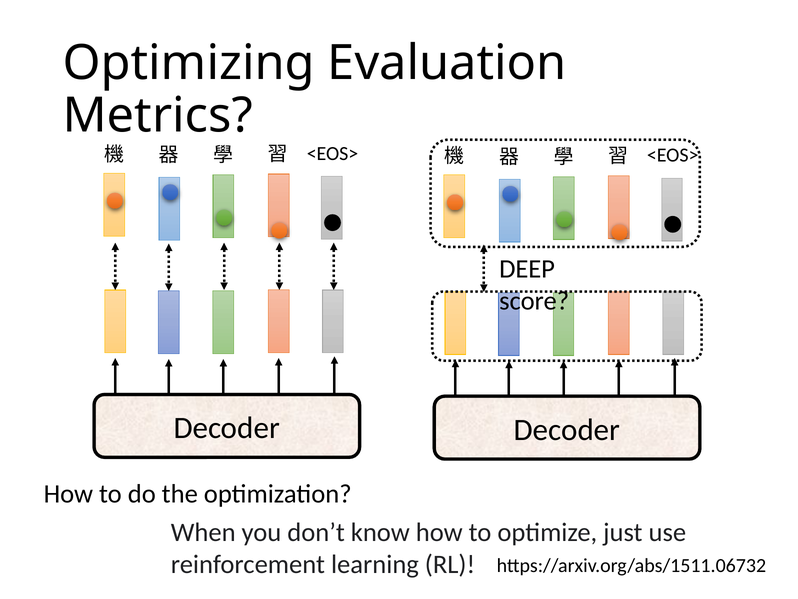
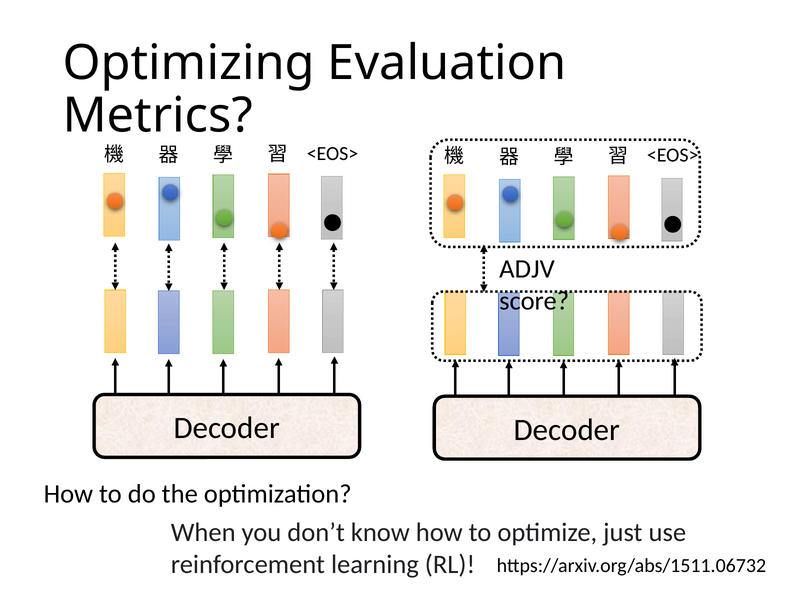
DEEP: DEEP -> ADJV (527, 269)
